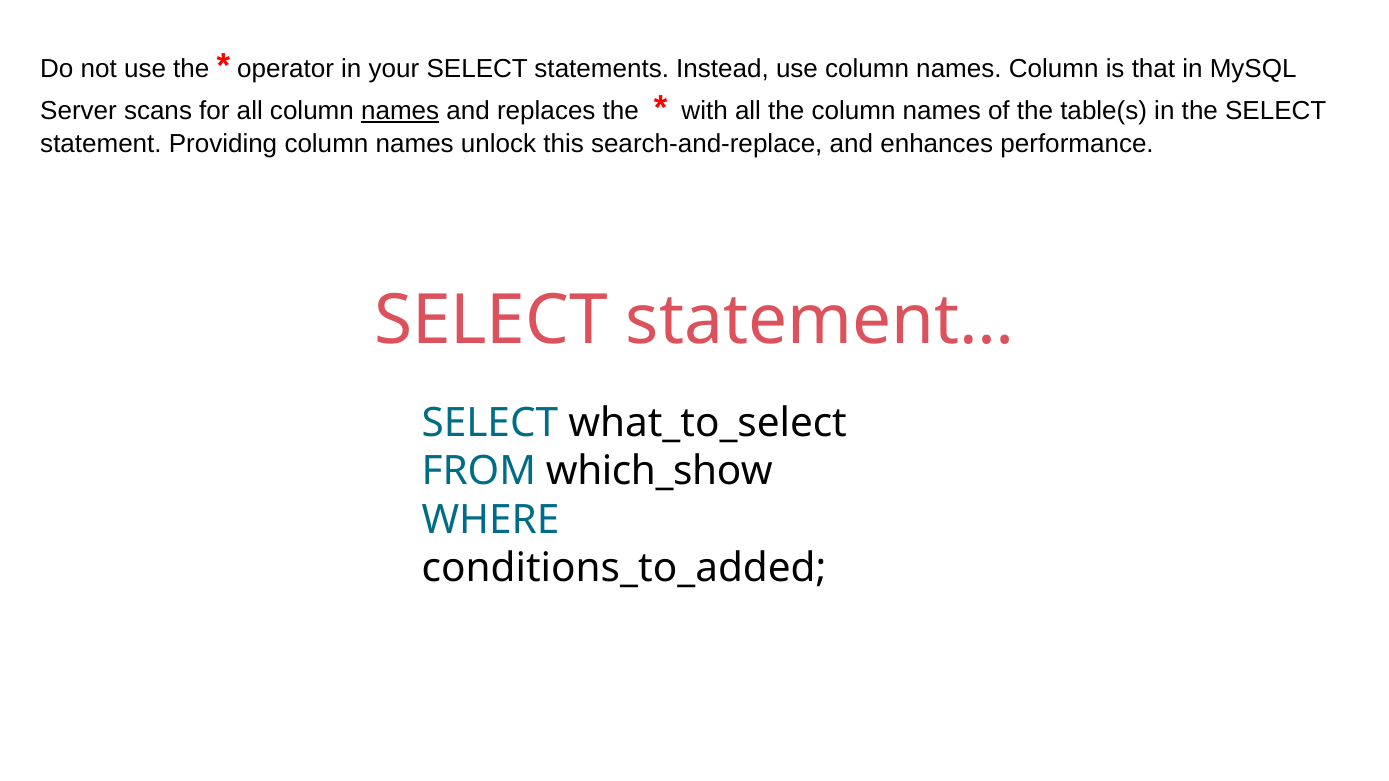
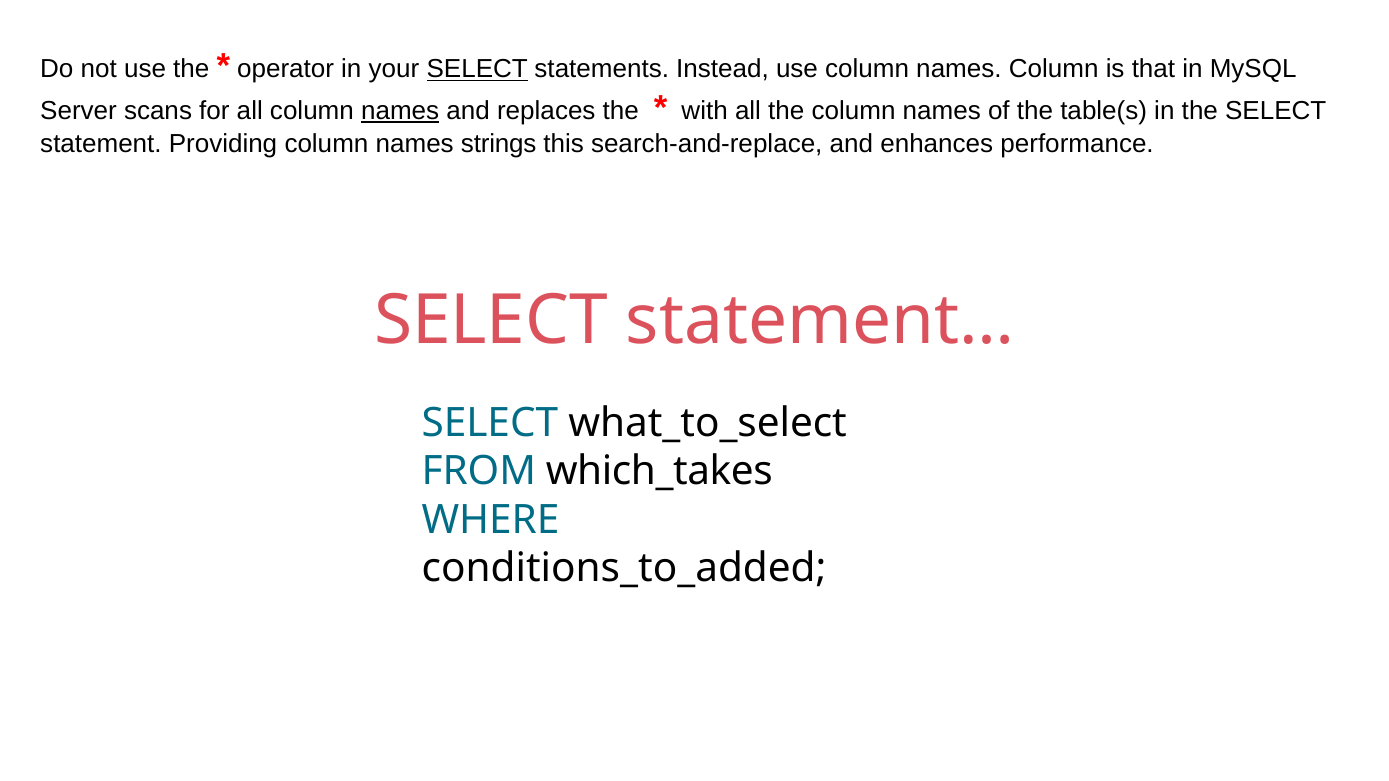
SELECT underline: none -> present (477, 69)
unlock: unlock -> strings (499, 144)
which_show: which_show -> which_takes (659, 472)
